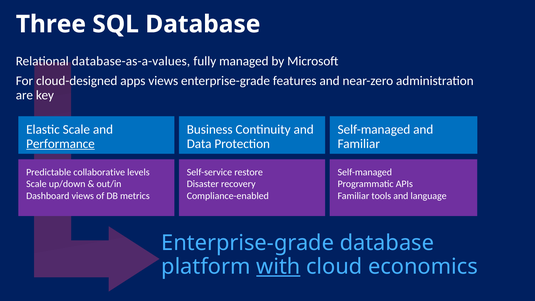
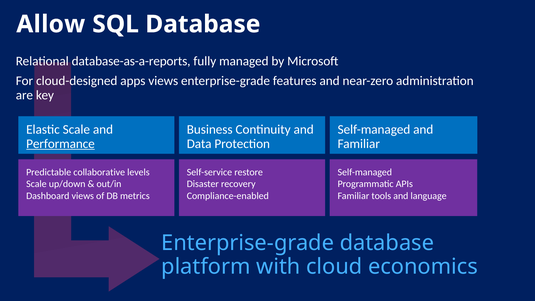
Three: Three -> Allow (51, 24)
database-as-a-values: database-as-a-values -> database-as-a-reports (131, 61)
with underline: present -> none (278, 267)
